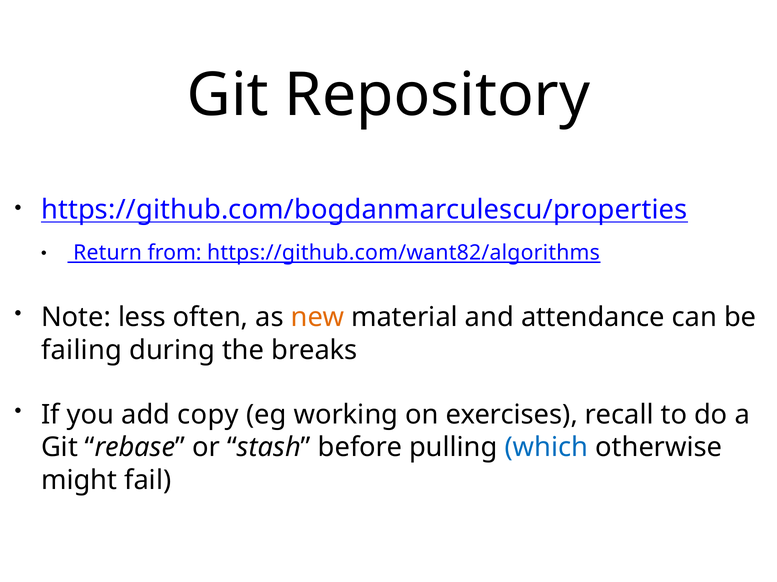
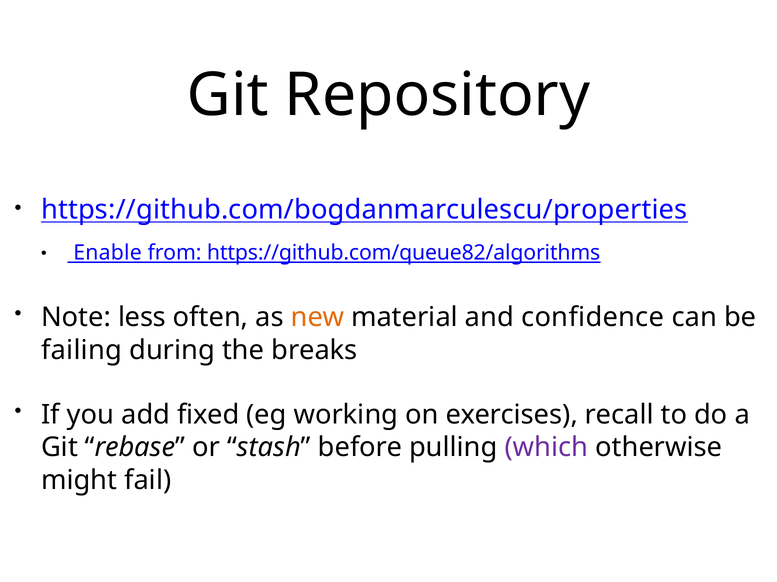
Return: Return -> Enable (108, 253)
https://github.com/want82/algorithms: https://github.com/want82/algorithms -> https://github.com/queue82/algorithms (404, 253)
attendance: attendance -> confidence (593, 318)
copy: copy -> fixed (208, 415)
which colour: blue -> purple (546, 448)
